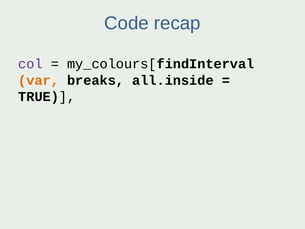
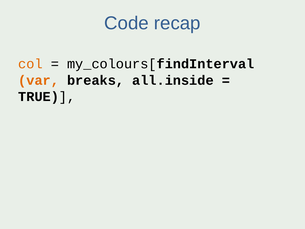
col colour: purple -> orange (30, 64)
